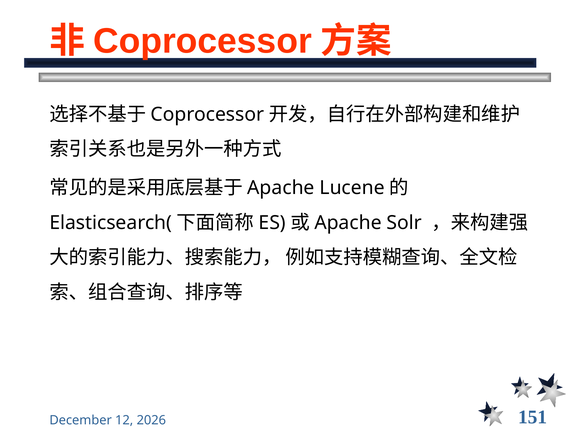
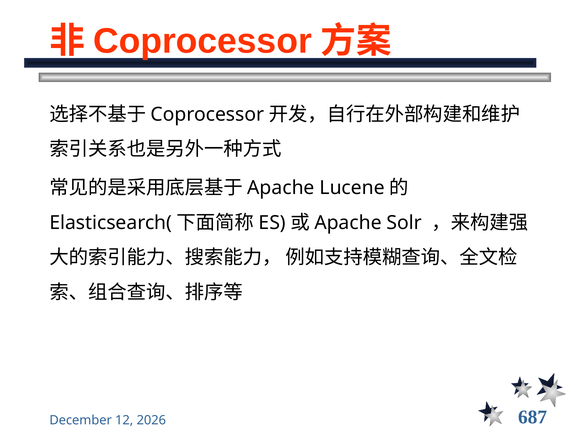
151: 151 -> 687 (533, 417)
